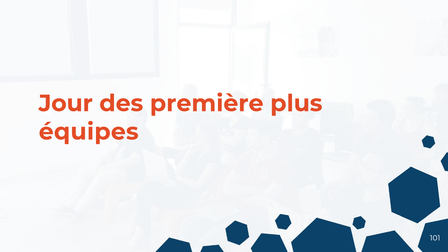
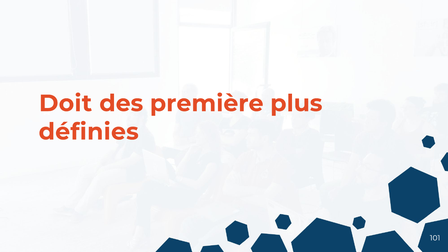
Jour: Jour -> Doit (66, 103)
équipes: équipes -> définies (89, 132)
